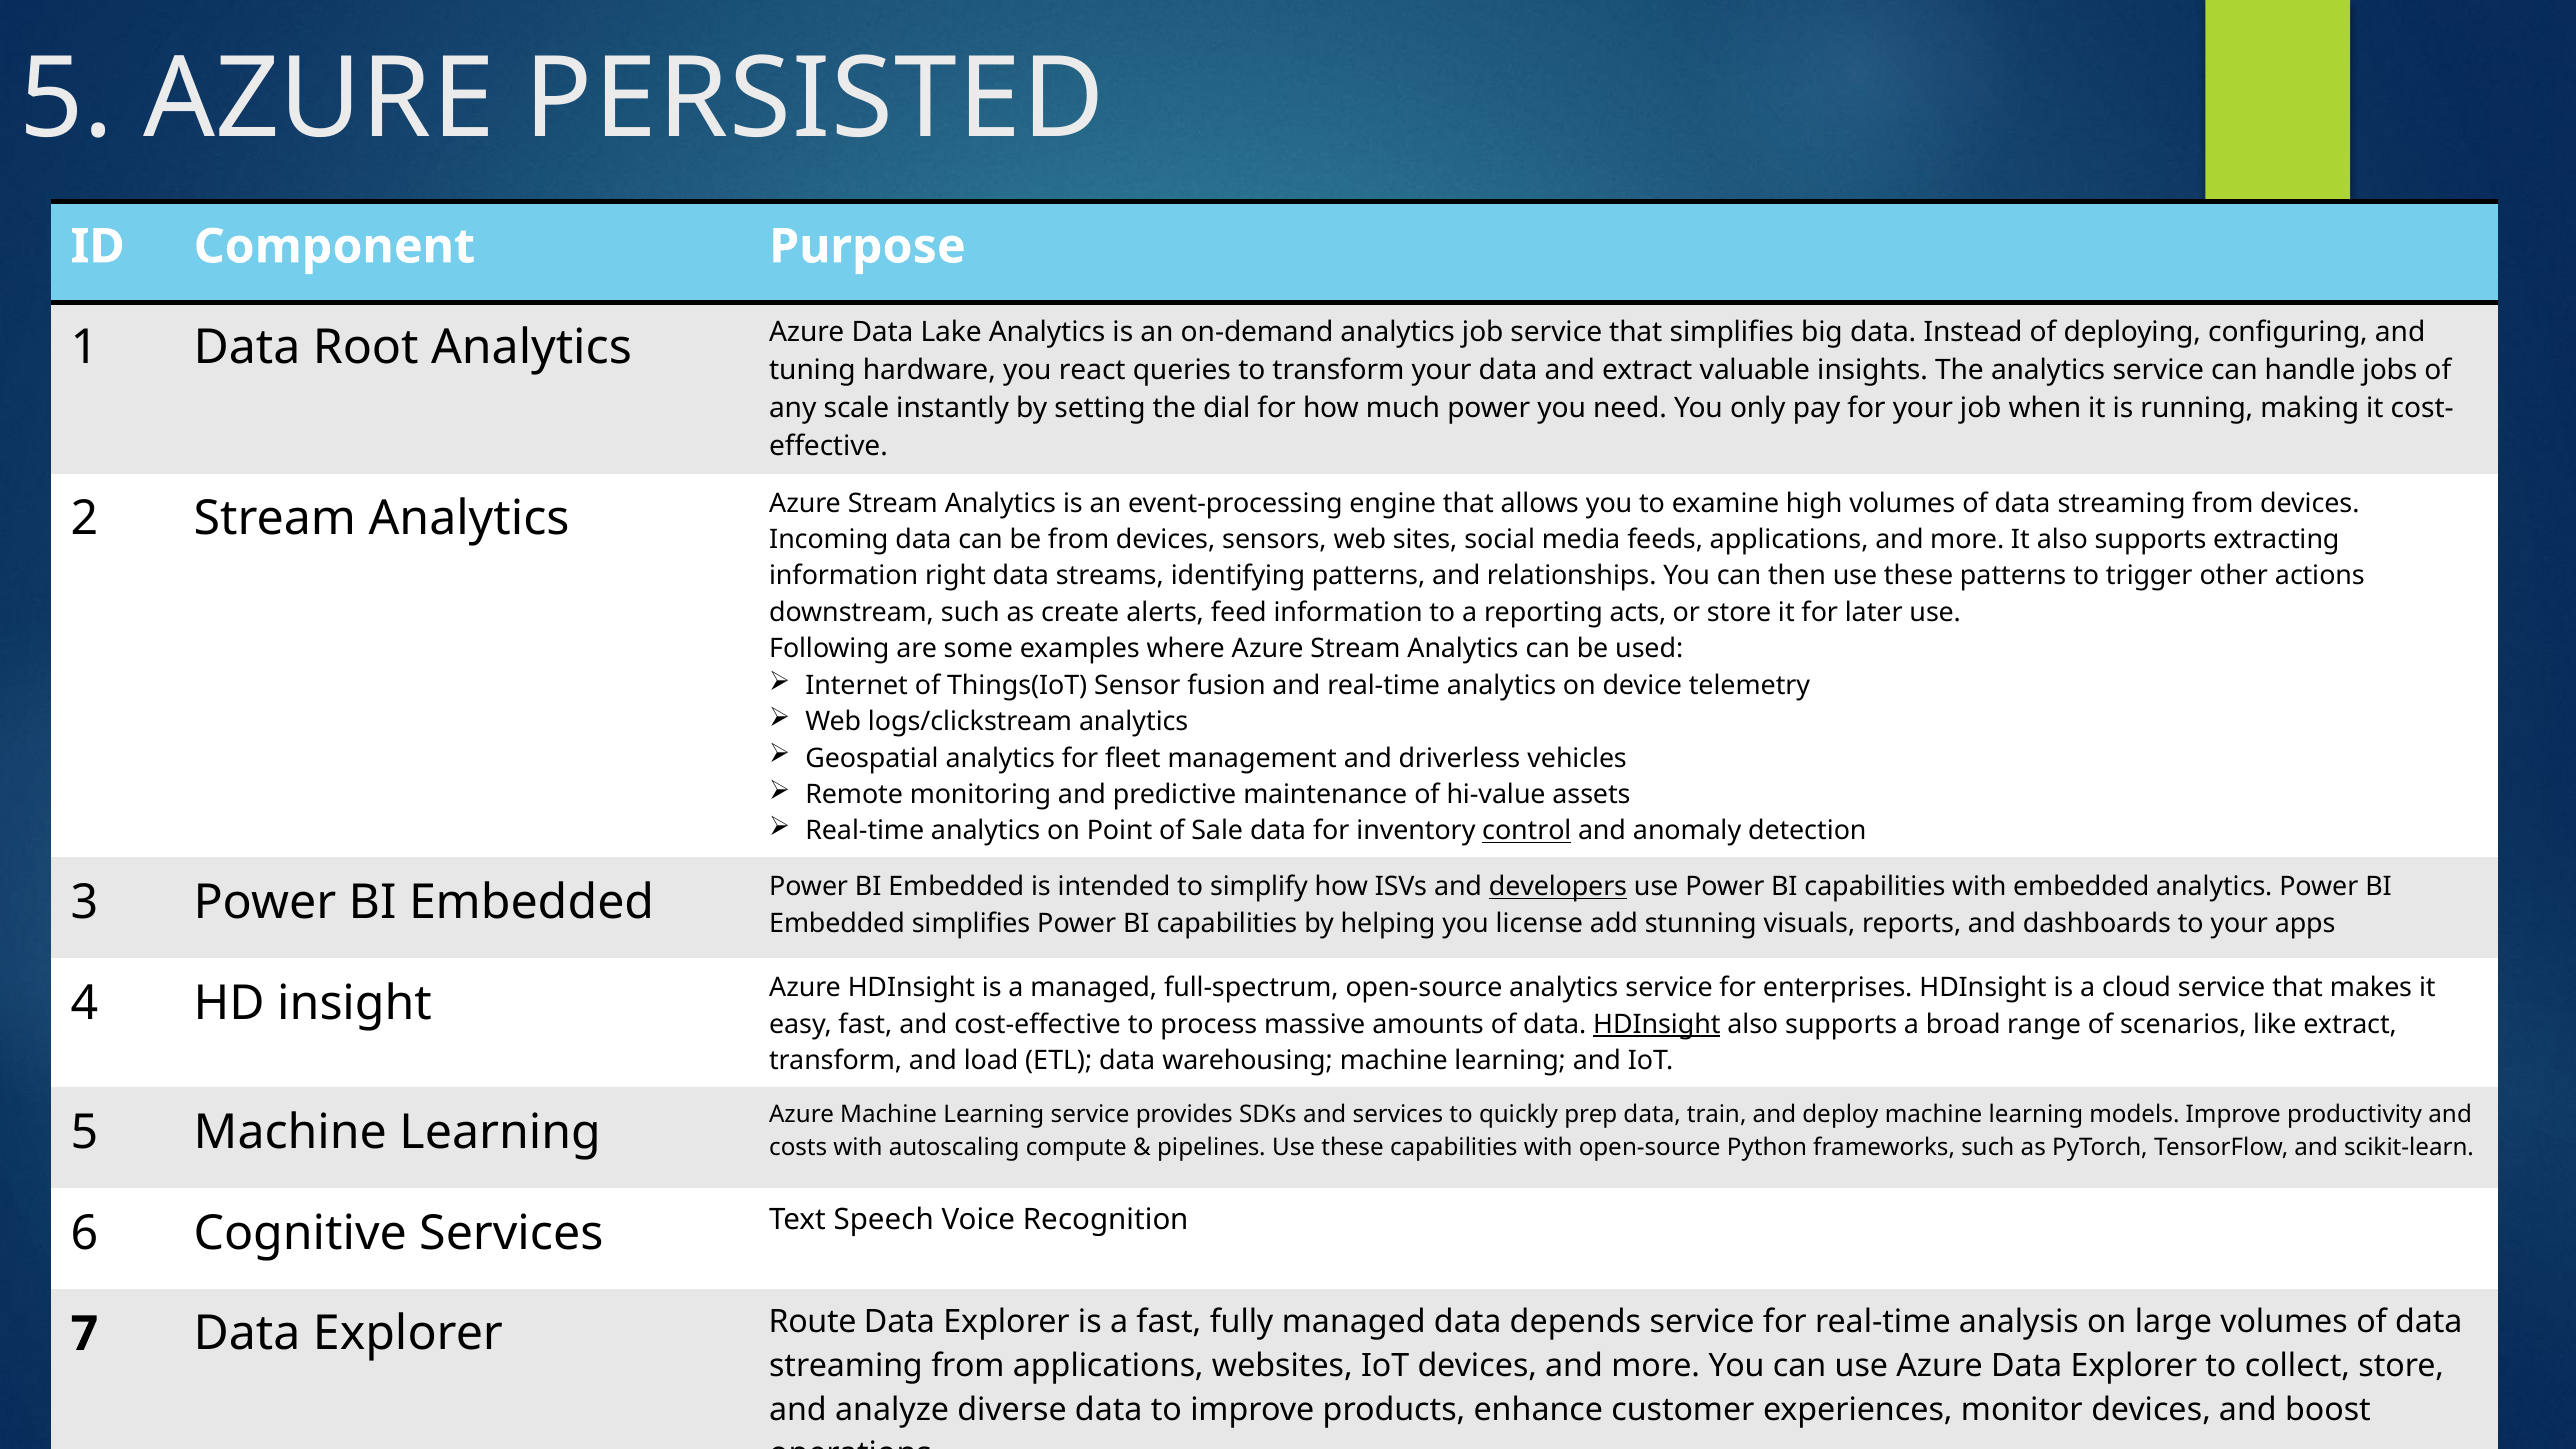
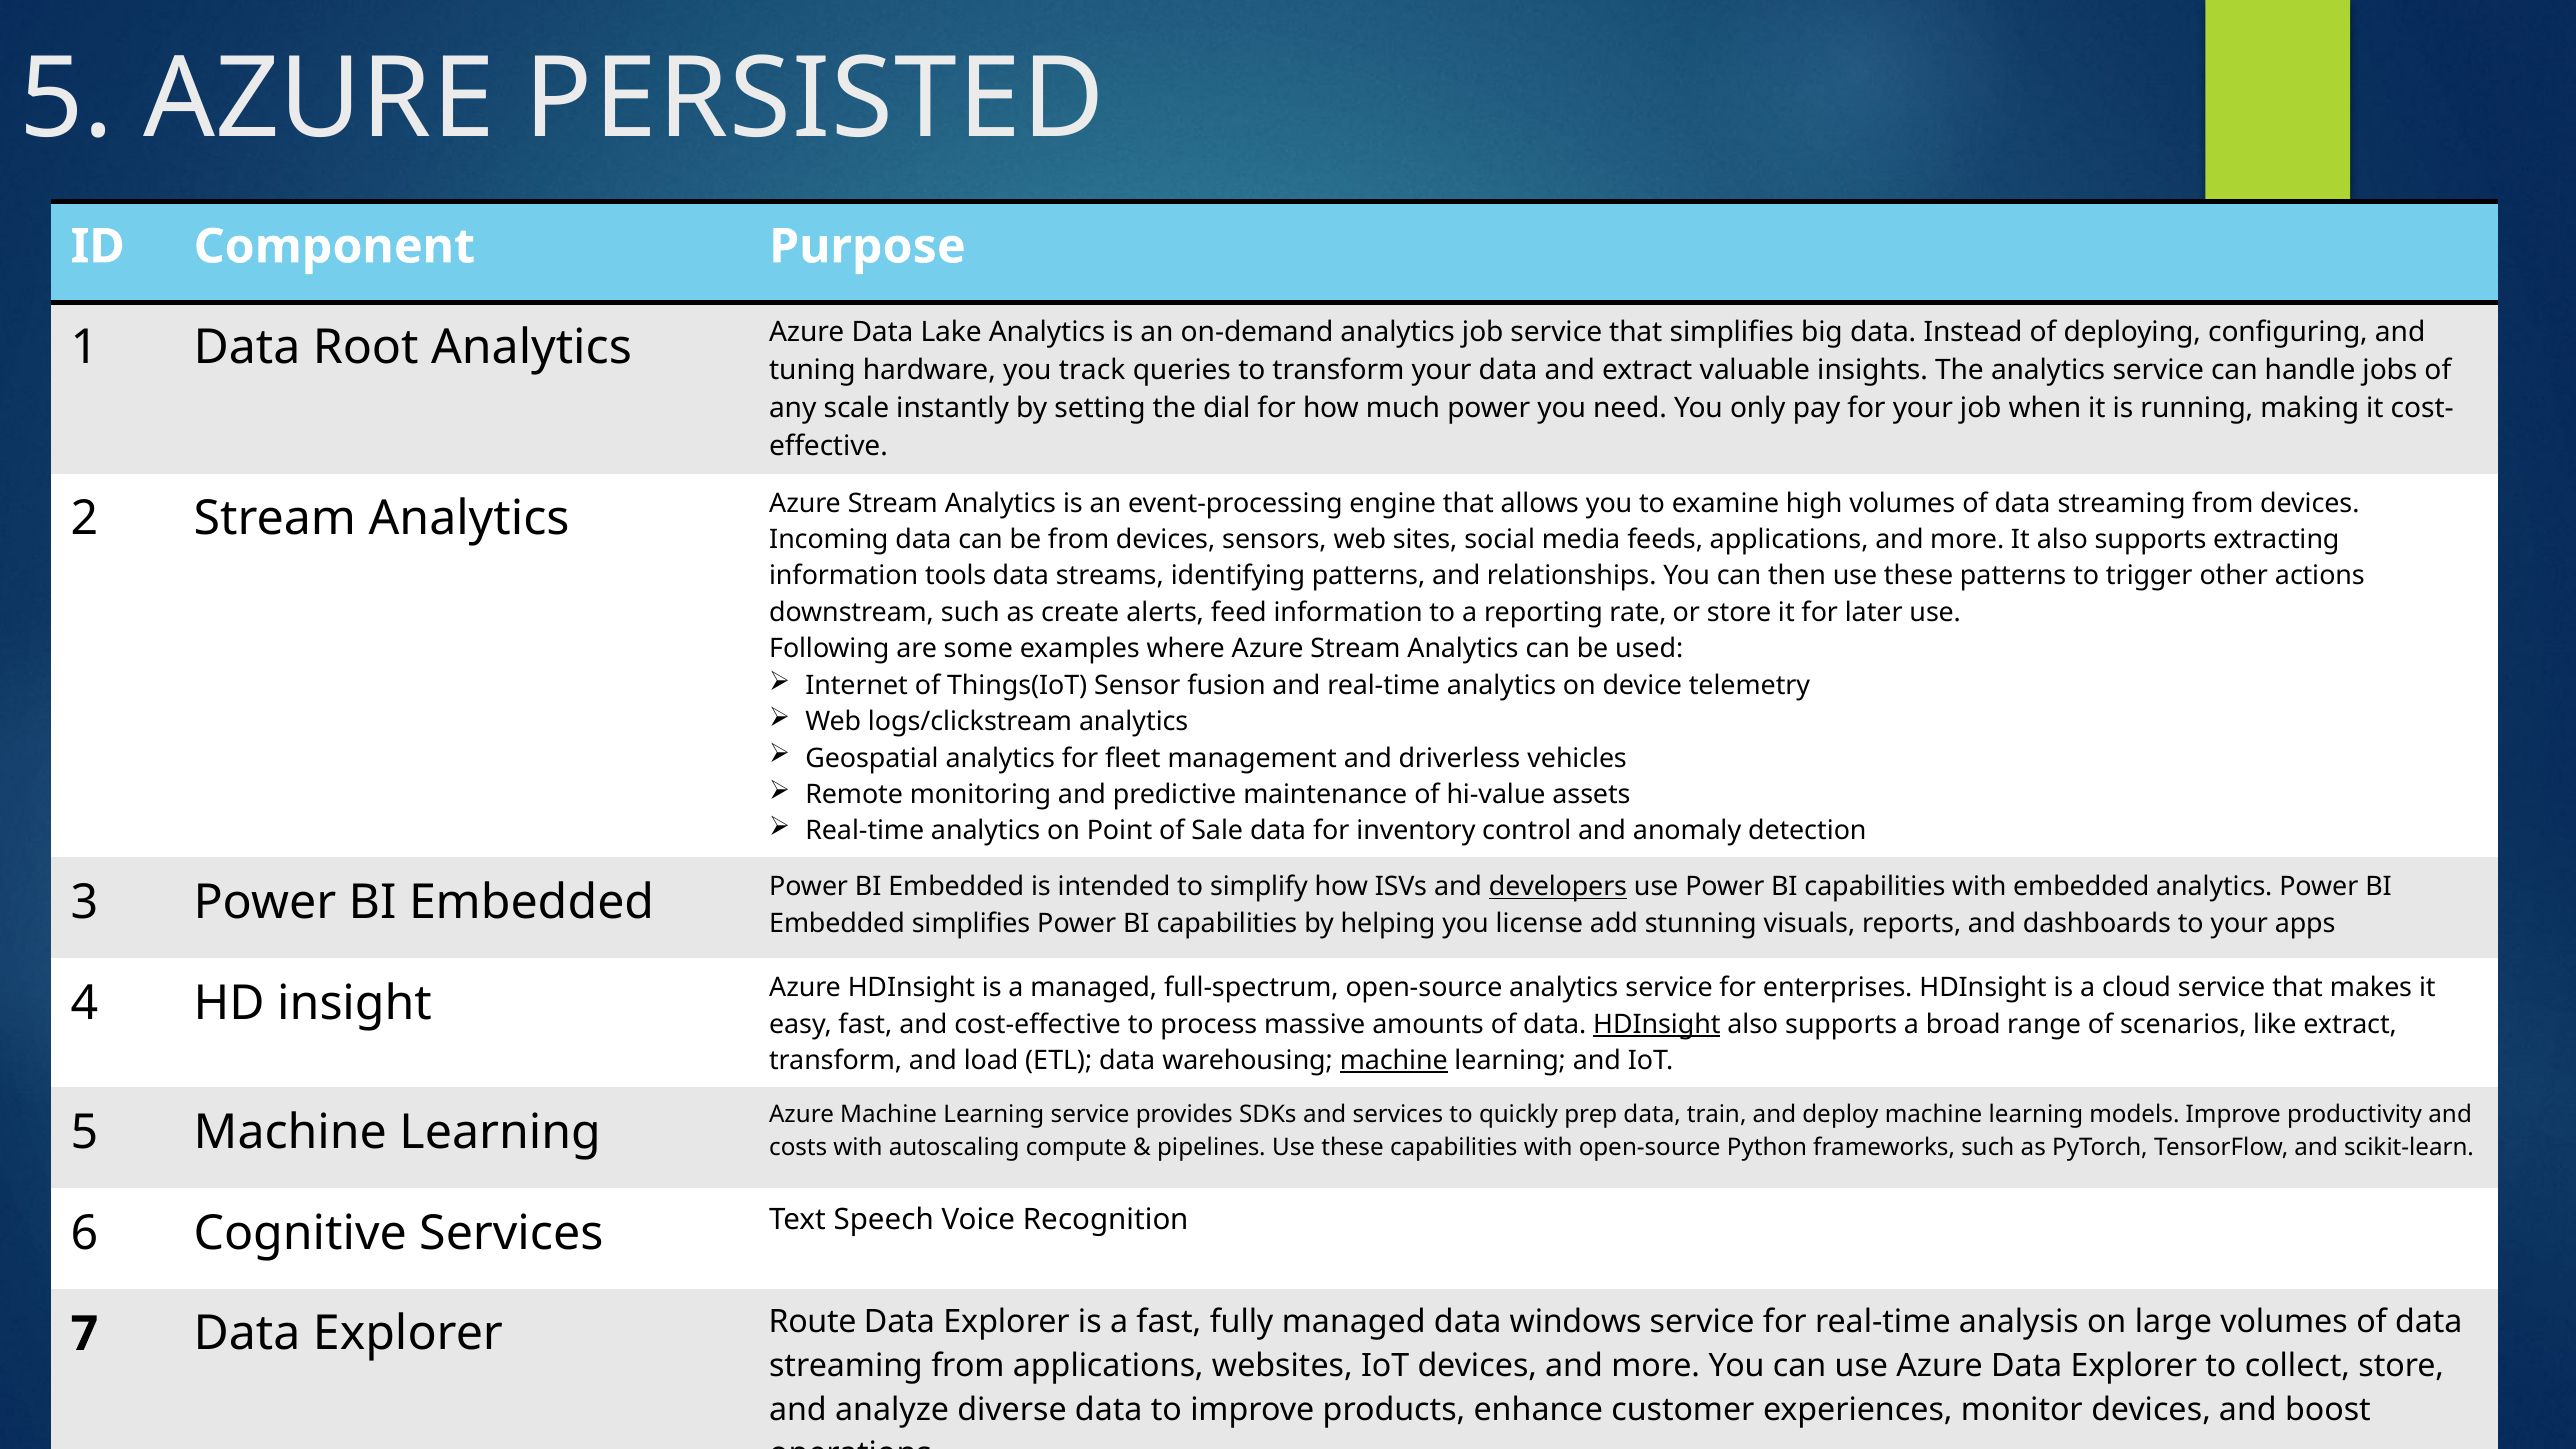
react: react -> track (1092, 371)
right: right -> tools (956, 576)
acts: acts -> rate (1638, 612)
control underline: present -> none (1527, 831)
machine underline: none -> present (1394, 1061)
depends: depends -> windows (1576, 1322)
